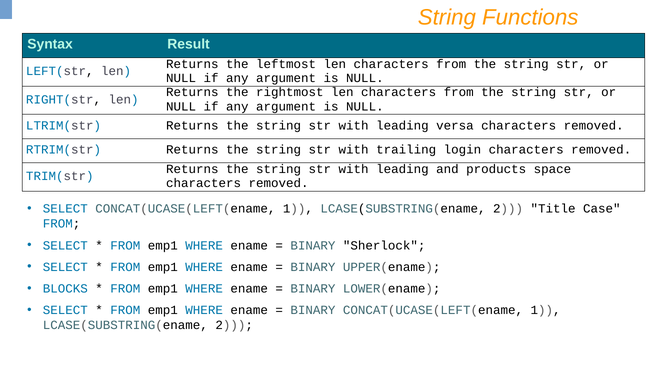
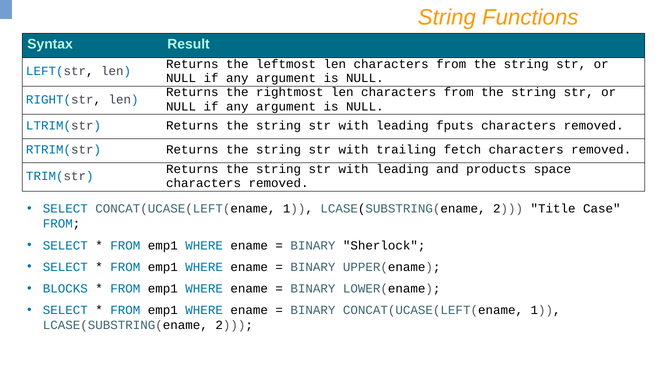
versa: versa -> fputs (455, 126)
login: login -> fetch (462, 150)
